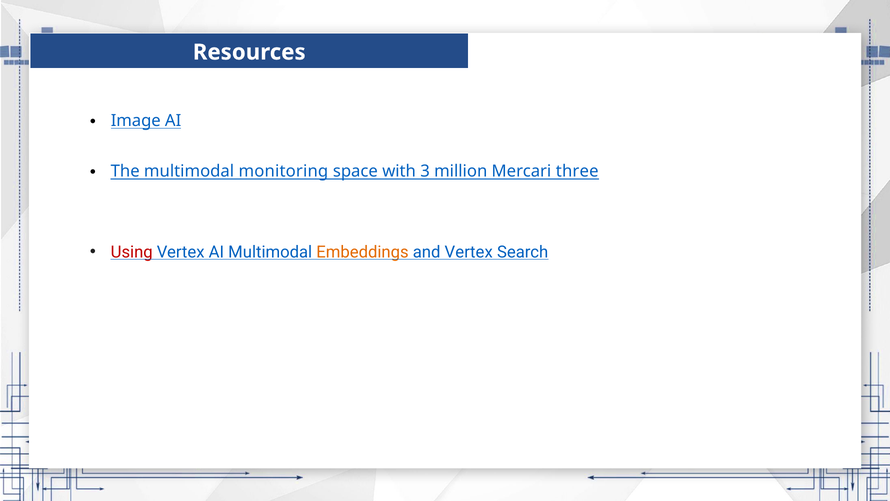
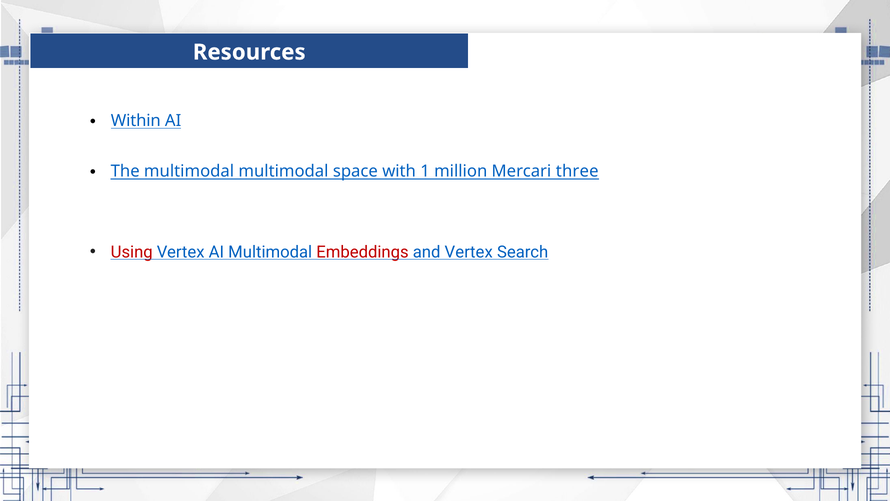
Image: Image -> Within (136, 121)
multimodal monitoring: monitoring -> multimodal (283, 171)
3: 3 -> 1 (425, 171)
Embeddings colour: orange -> red (362, 252)
